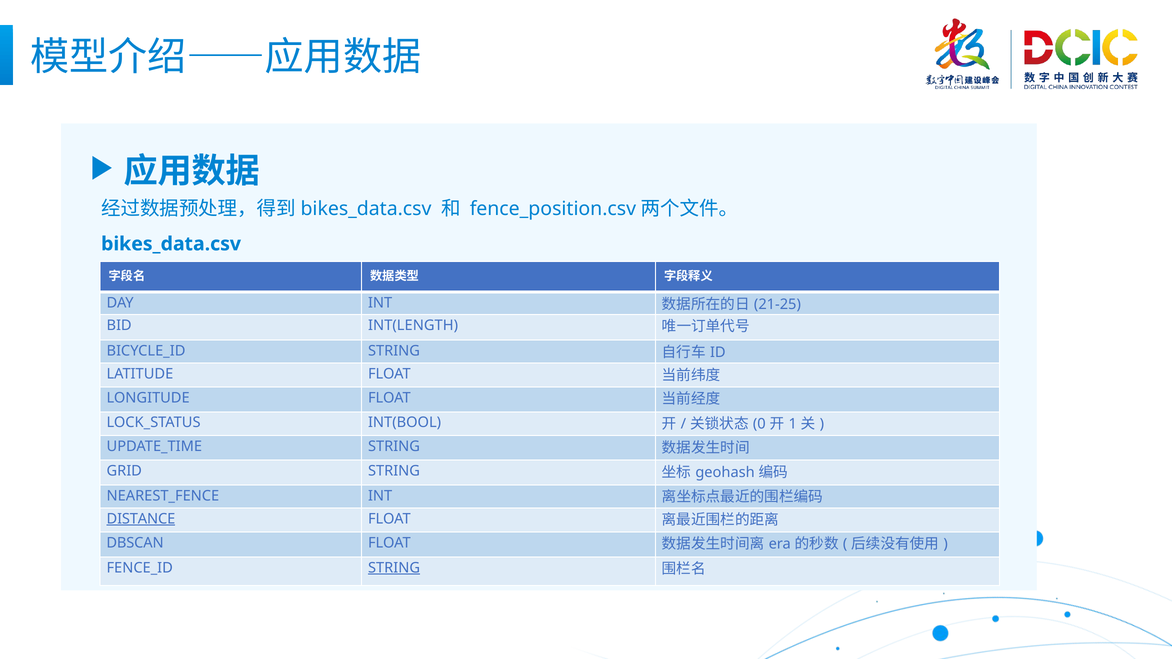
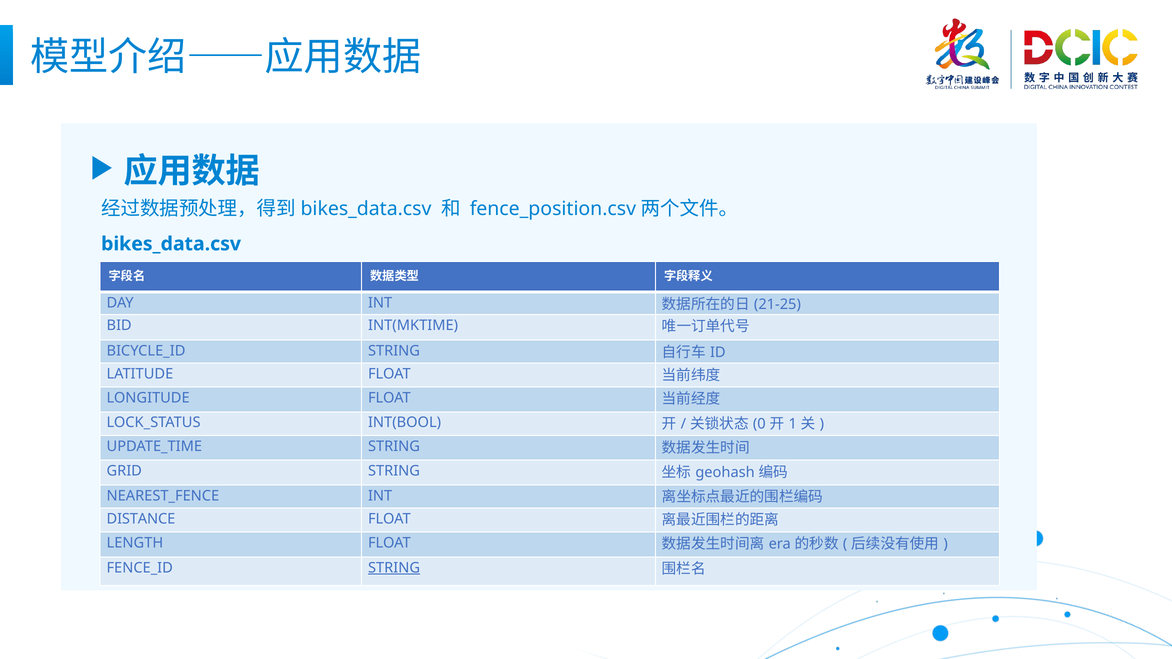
INT(LENGTH: INT(LENGTH -> INT(MKTIME (413, 325)
DISTANCE underline: present -> none (141, 519)
DBSCAN: DBSCAN -> LENGTH (135, 543)
